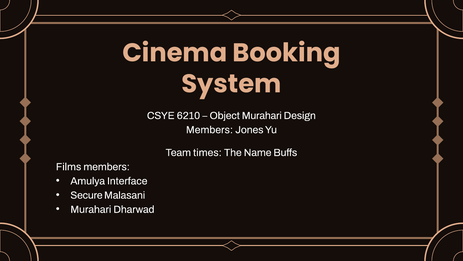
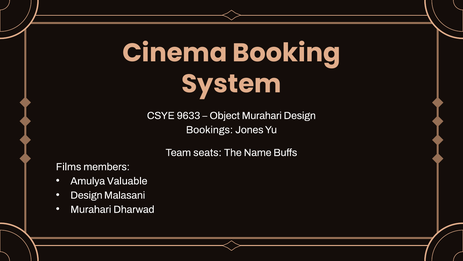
6210: 6210 -> 9633 (189, 115)
Members: Members -> Bookings (209, 130)
times: times -> seats (207, 152)
Interface: Interface -> Valuable (127, 181)
Secure: Secure -> Design (86, 195)
